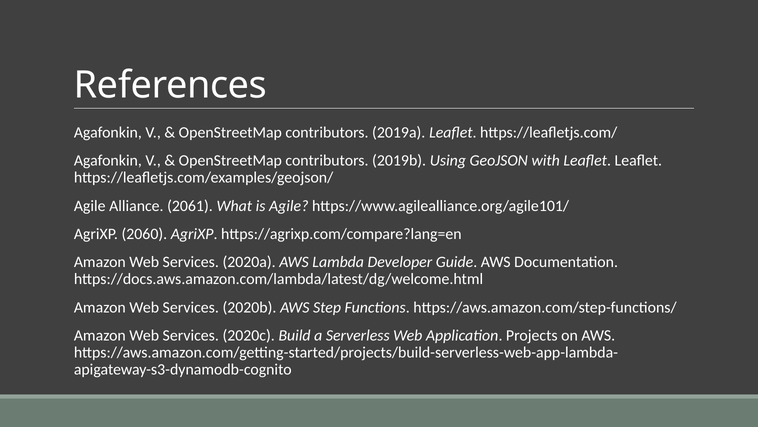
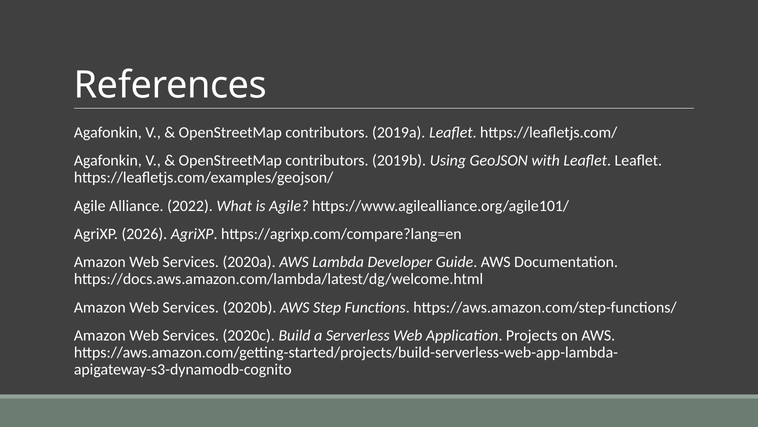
2061: 2061 -> 2022 (190, 206)
2060: 2060 -> 2026 (144, 234)
